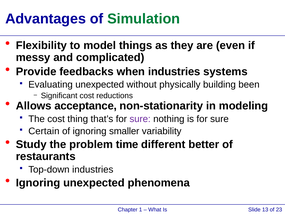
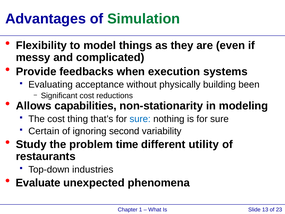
when industries: industries -> execution (174, 72)
Evaluating unexpected: unexpected -> acceptance (100, 85)
acceptance: acceptance -> capabilities (86, 106)
sure colour: purple -> blue (140, 119)
smaller: smaller -> second (124, 131)
better: better -> utility (204, 144)
Ignoring: Ignoring -> Evaluate (38, 183)
